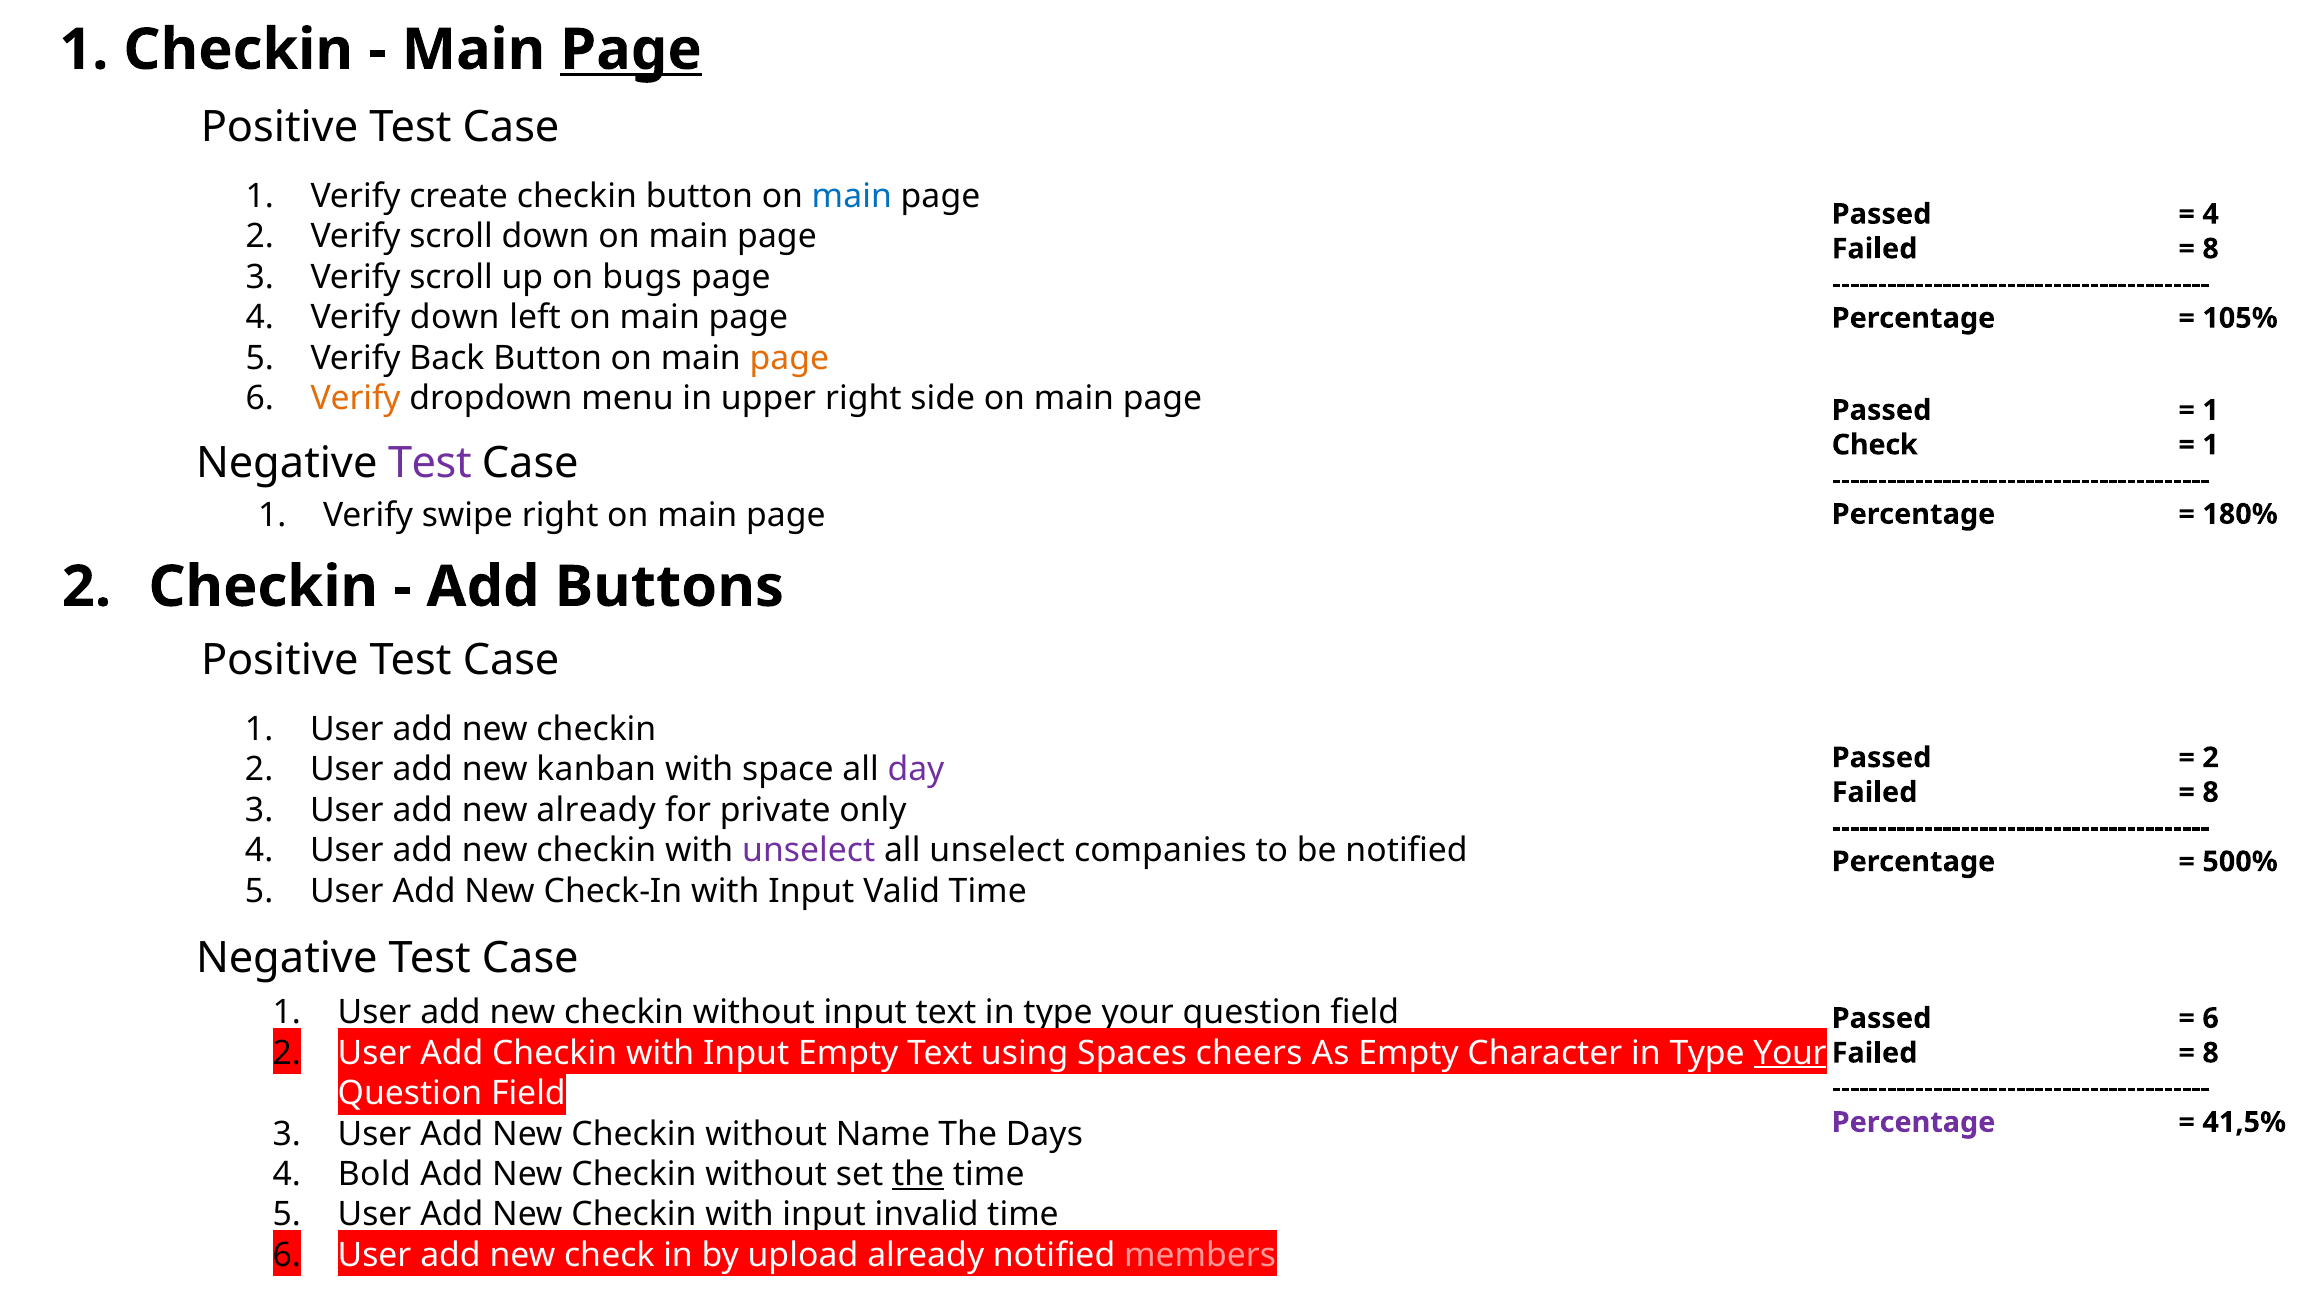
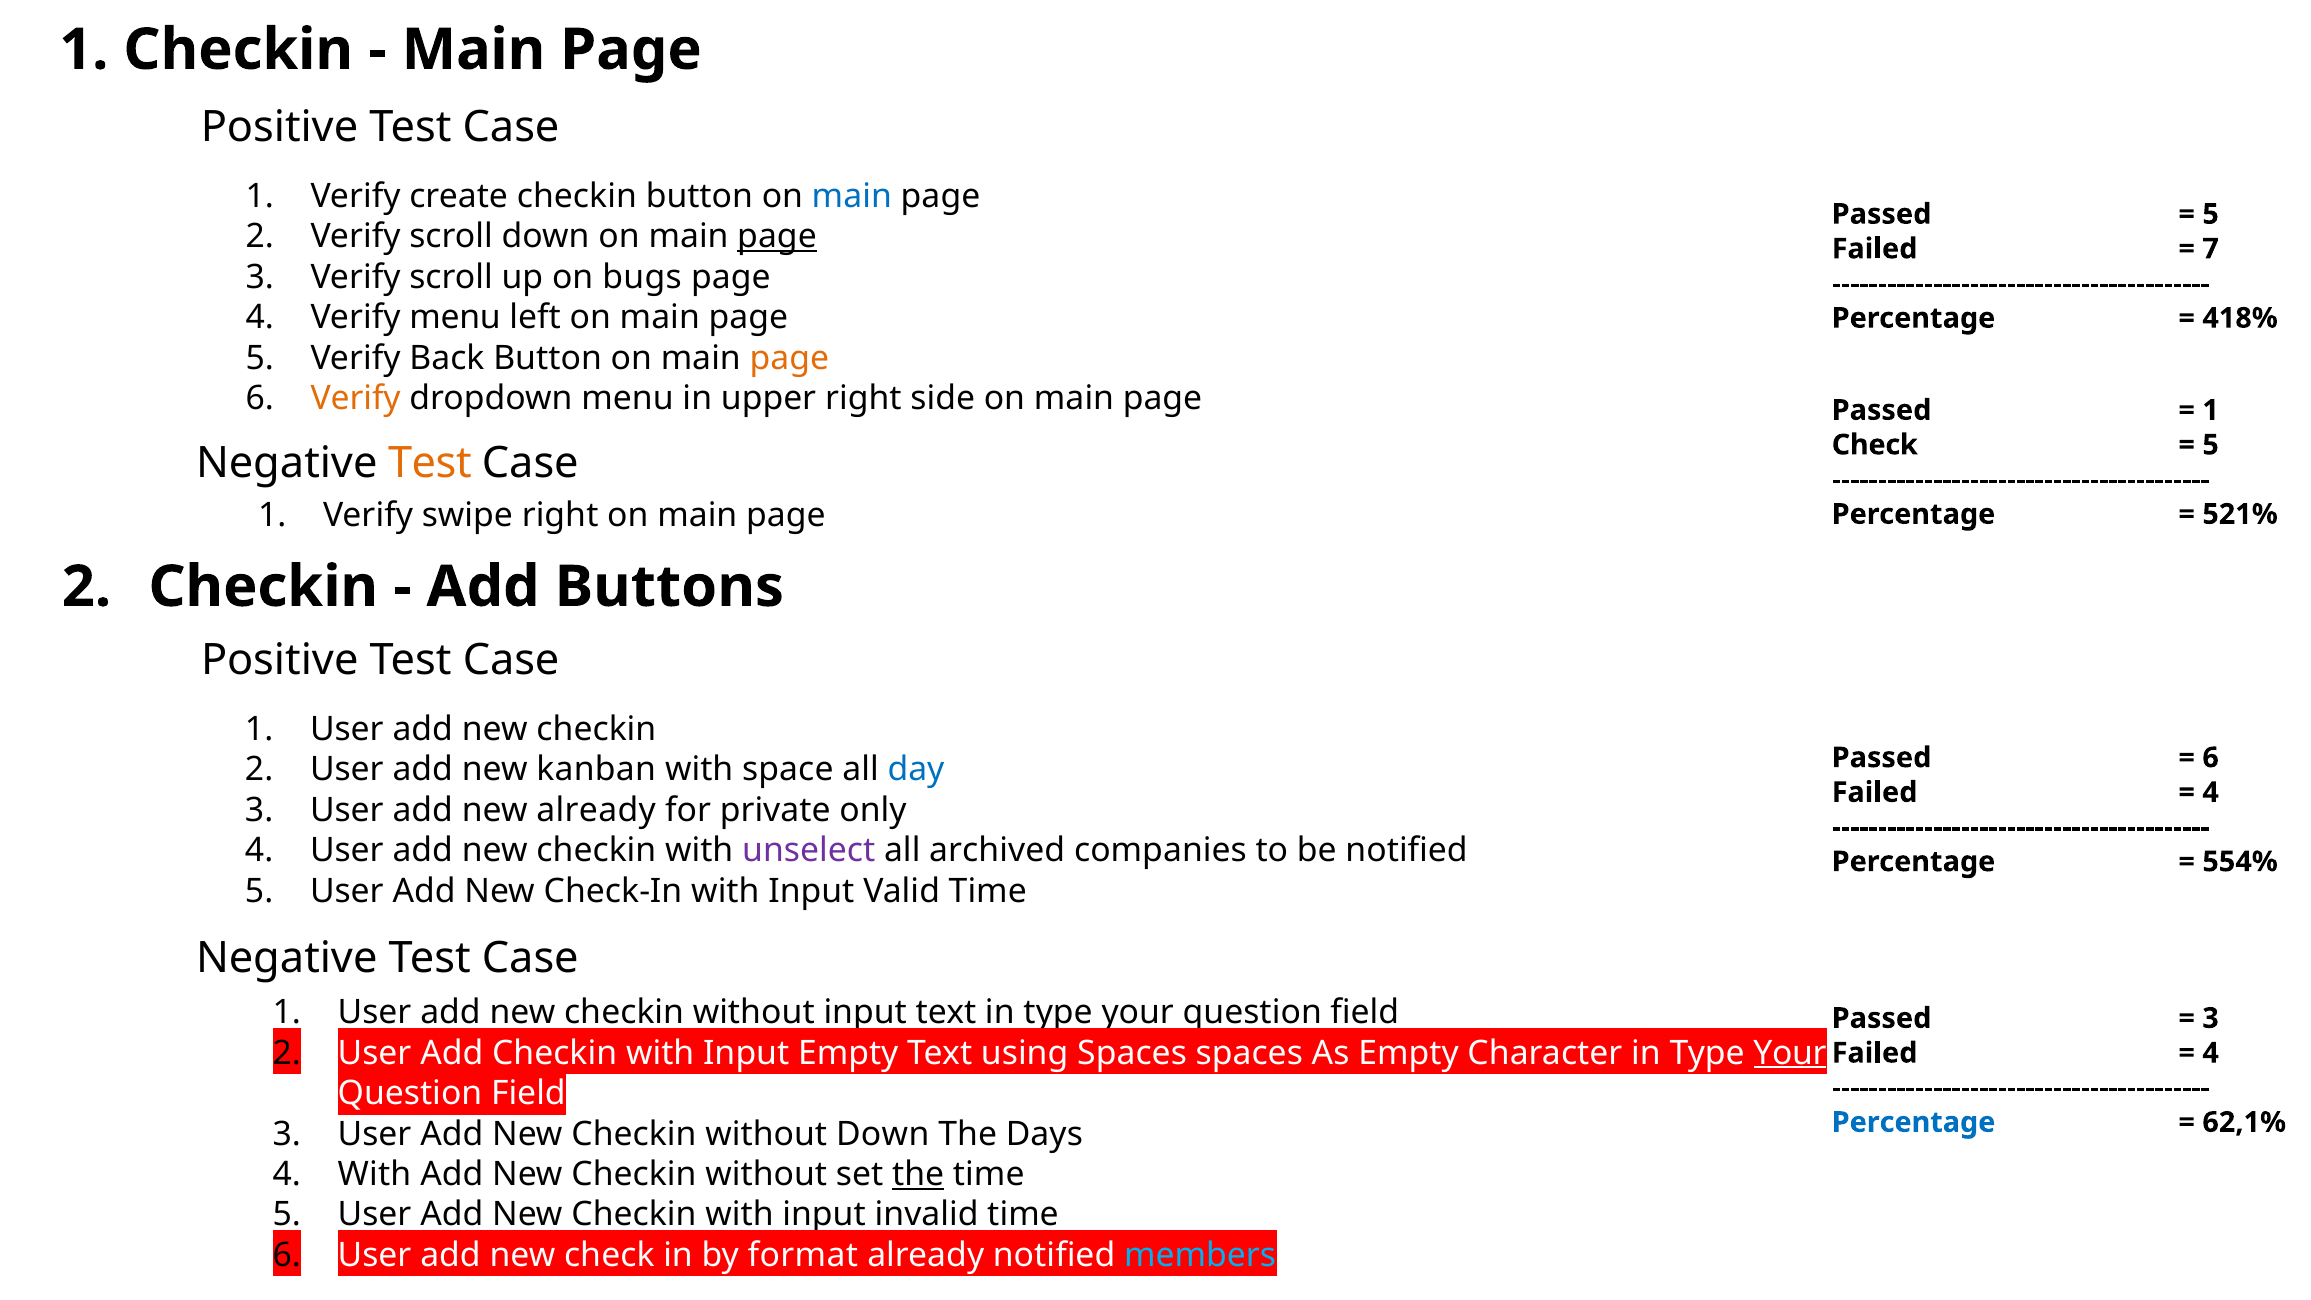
Page underline: present -> none (631, 50)
4: 4 -> 5 (2211, 214)
page underline: none -> present (777, 237)
8: 8 -> 7 (2211, 249)
Verify down: down -> menu (455, 317)
105%: 105% -> 418% (2240, 318)
1: 1 -> 5 (2211, 445)
Test colour: purple -> orange (430, 464)
180%: 180% -> 521% (2240, 514)
2: 2 -> 6 (2211, 758)
day colour: purple -> blue (916, 769)
8: 8 -> 4 (2211, 792)
all unselect: unselect -> archived (997, 850)
500%: 500% -> 554% (2240, 862)
6: 6 -> 3 (2211, 1018)
Spaces cheers: cheers -> spaces (1249, 1053)
8: 8 -> 4 (2211, 1053)
Percentage colour: purple -> blue (1914, 1122)
41,5%: 41,5% -> 62,1% (2244, 1122)
without Name: Name -> Down (883, 1134)
4 Bold: Bold -> With (374, 1174)
upload: upload -> format (803, 1255)
members colour: pink -> light blue (1200, 1255)
